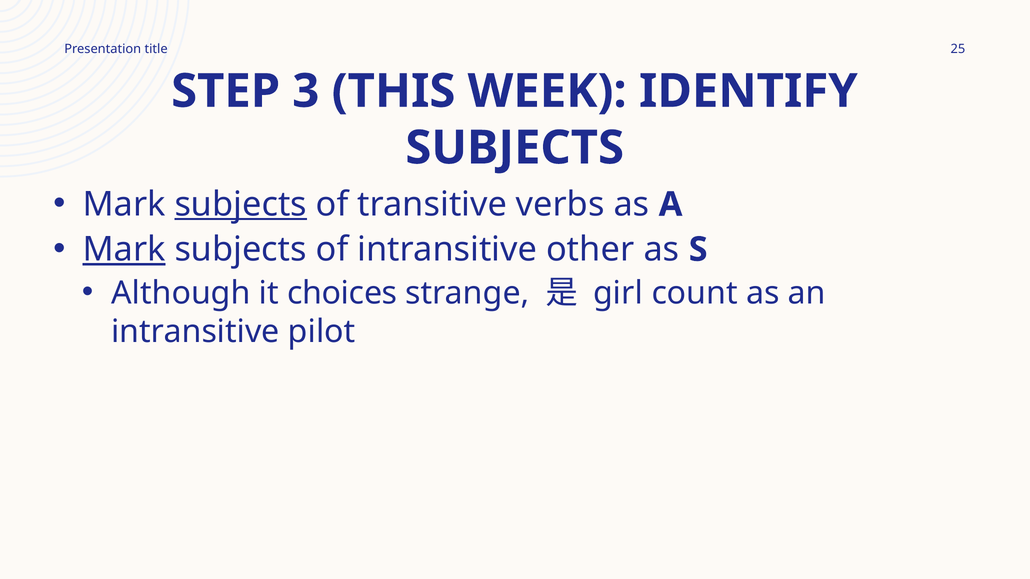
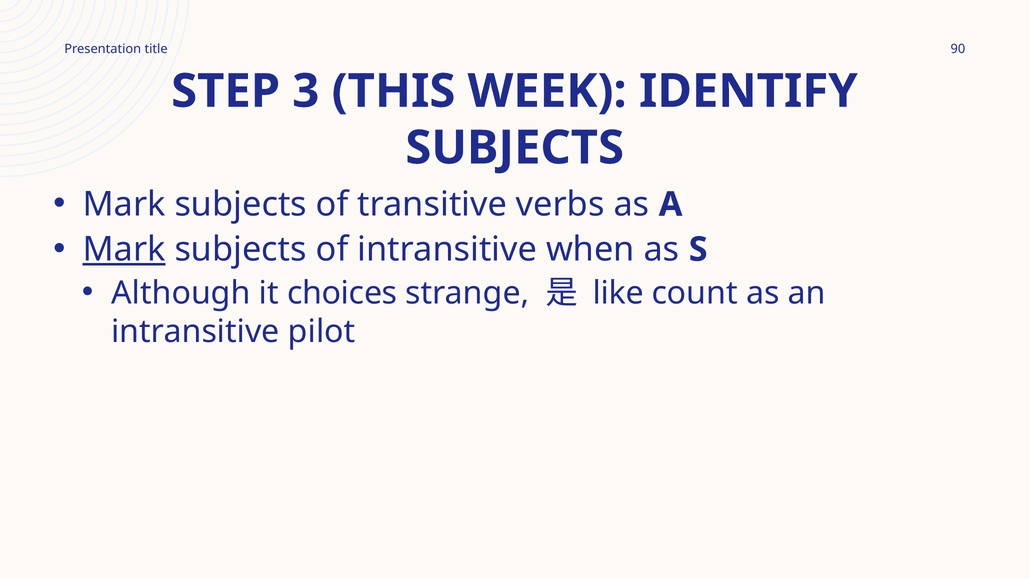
25: 25 -> 90 (958, 49)
subjects underline: present -> none (241, 205)
other: other -> when (590, 250)
girl: girl -> like (618, 293)
